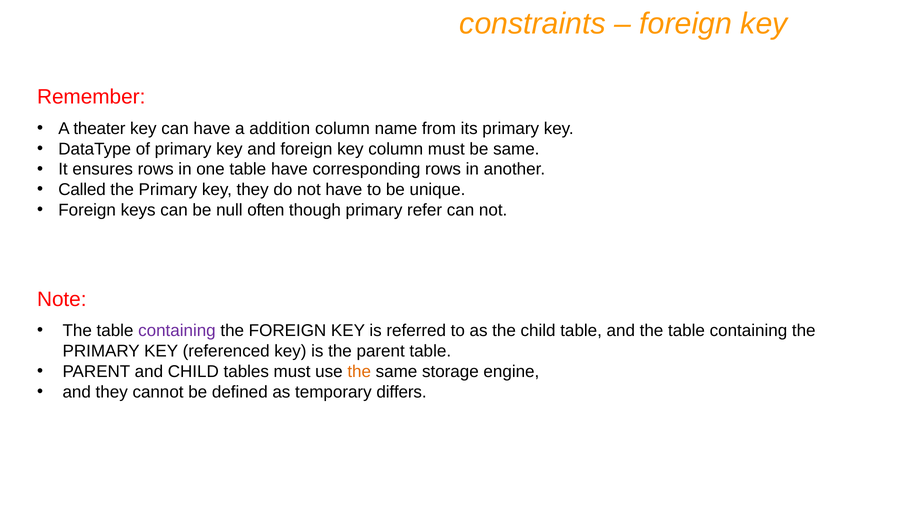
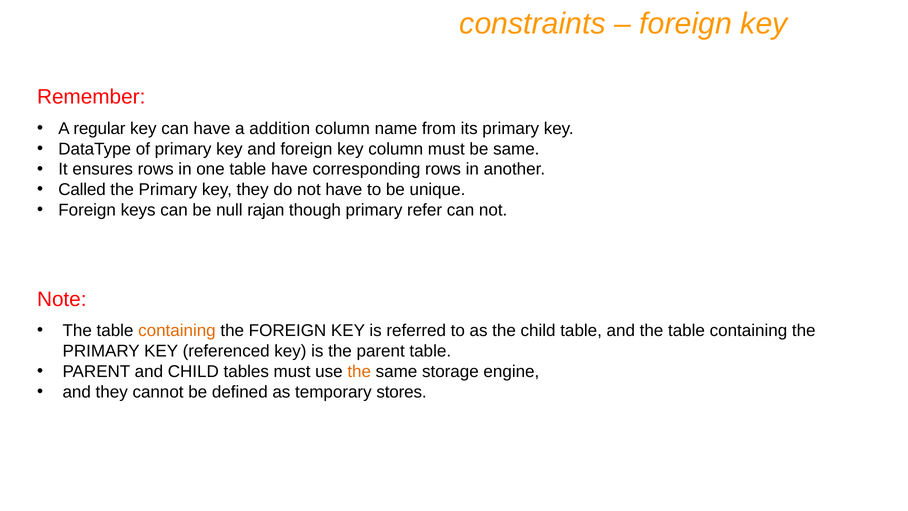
theater: theater -> regular (99, 128)
often: often -> rajan (266, 210)
containing colour: purple -> orange (177, 331)
differs: differs -> stores (402, 392)
